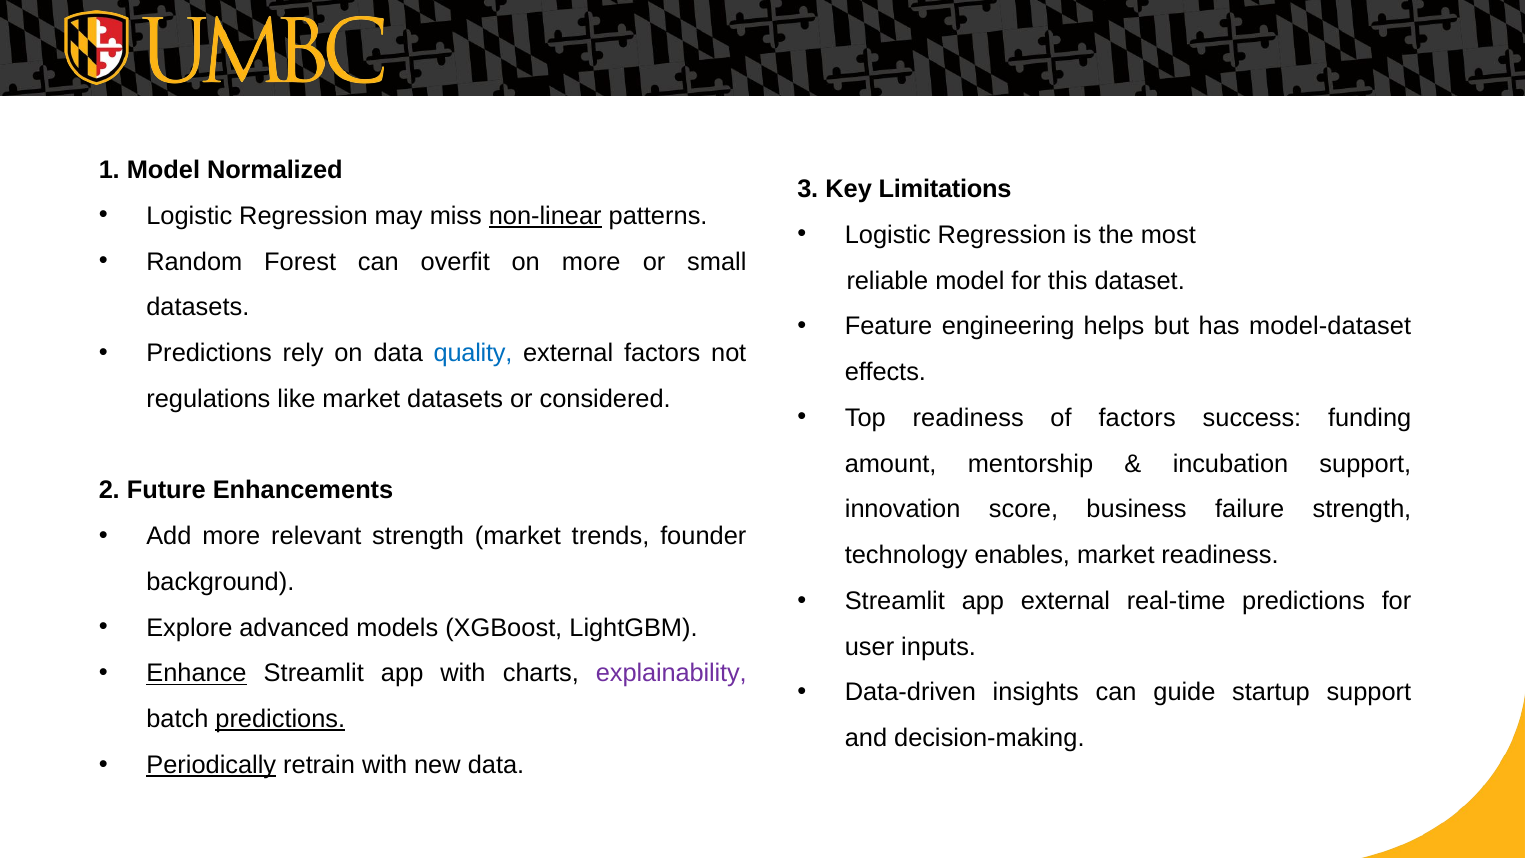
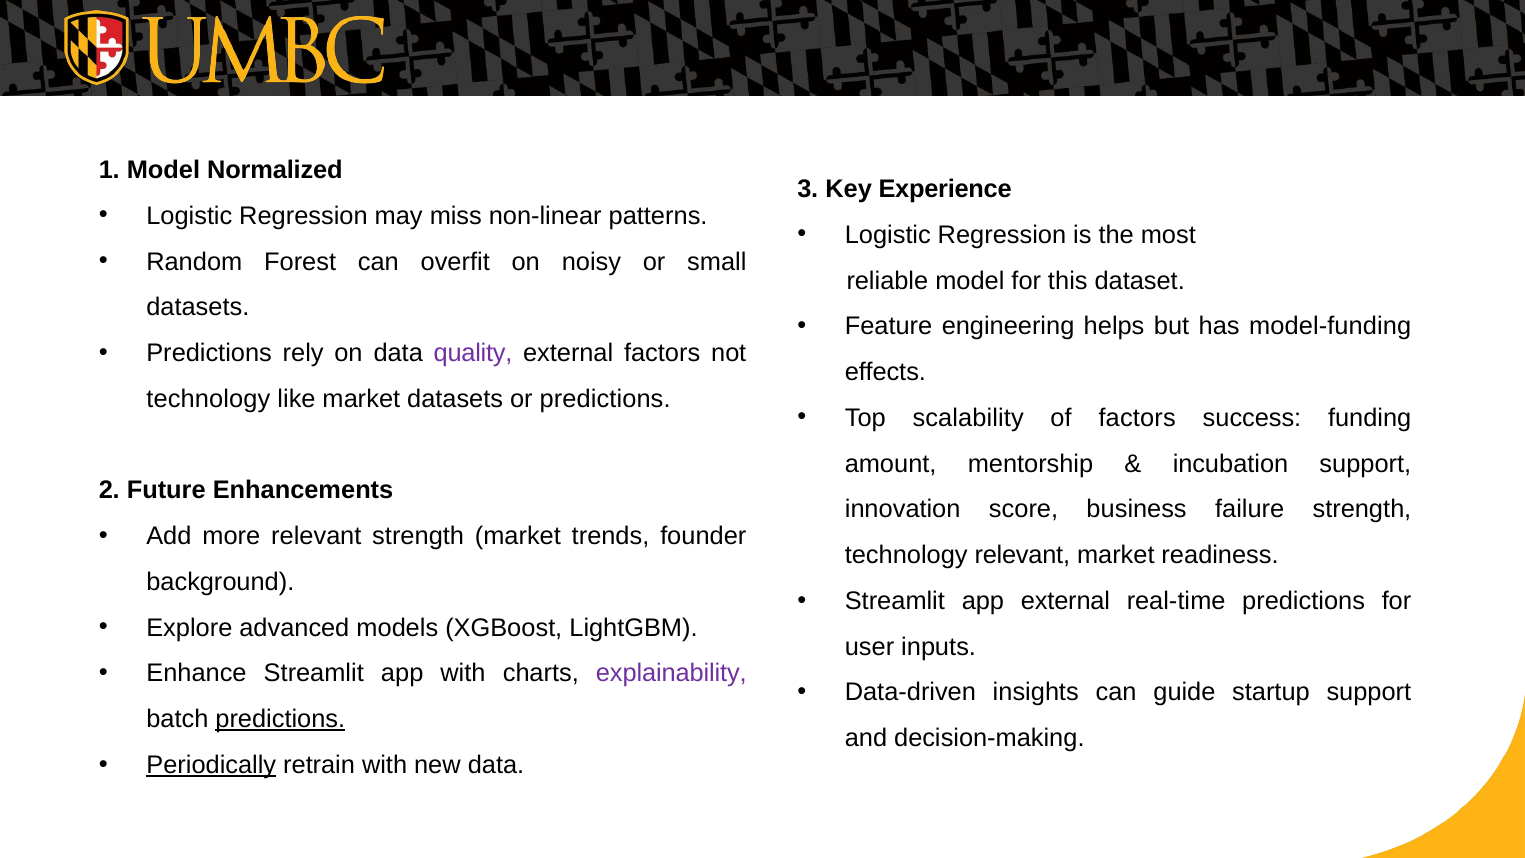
Limitations: Limitations -> Experience (945, 189)
non-linear underline: present -> none (545, 216)
on more: more -> noisy (591, 262)
model-dataset: model-dataset -> model-funding (1330, 326)
quality colour: blue -> purple (473, 353)
regulations: regulations -> technology (208, 399)
or considered: considered -> predictions (605, 399)
Top readiness: readiness -> scalability (968, 418)
technology enables: enables -> relevant (1022, 555)
Enhance underline: present -> none (197, 673)
